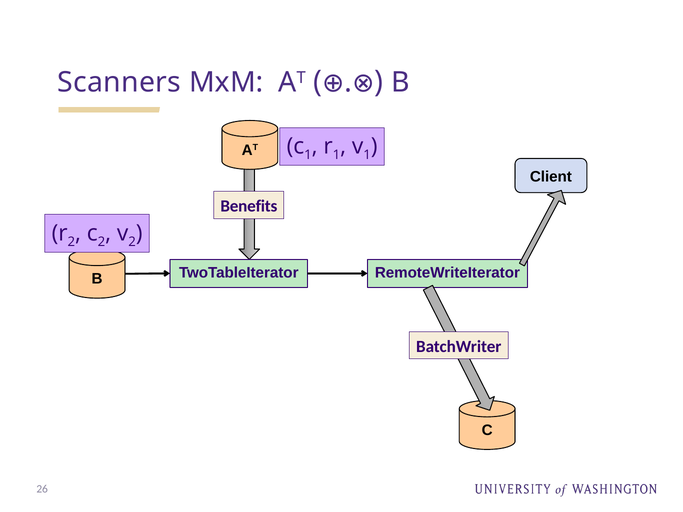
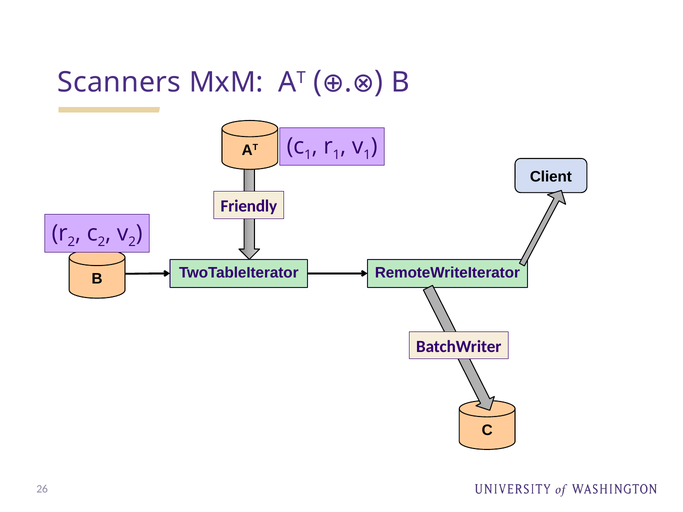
Benefits: Benefits -> Friendly (249, 206)
